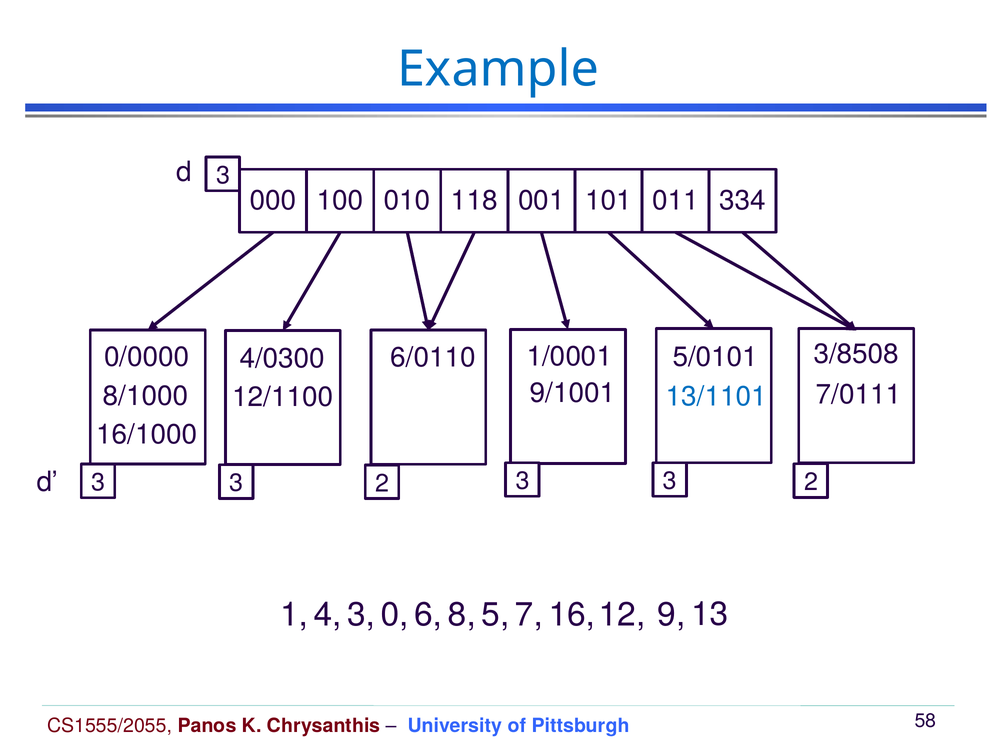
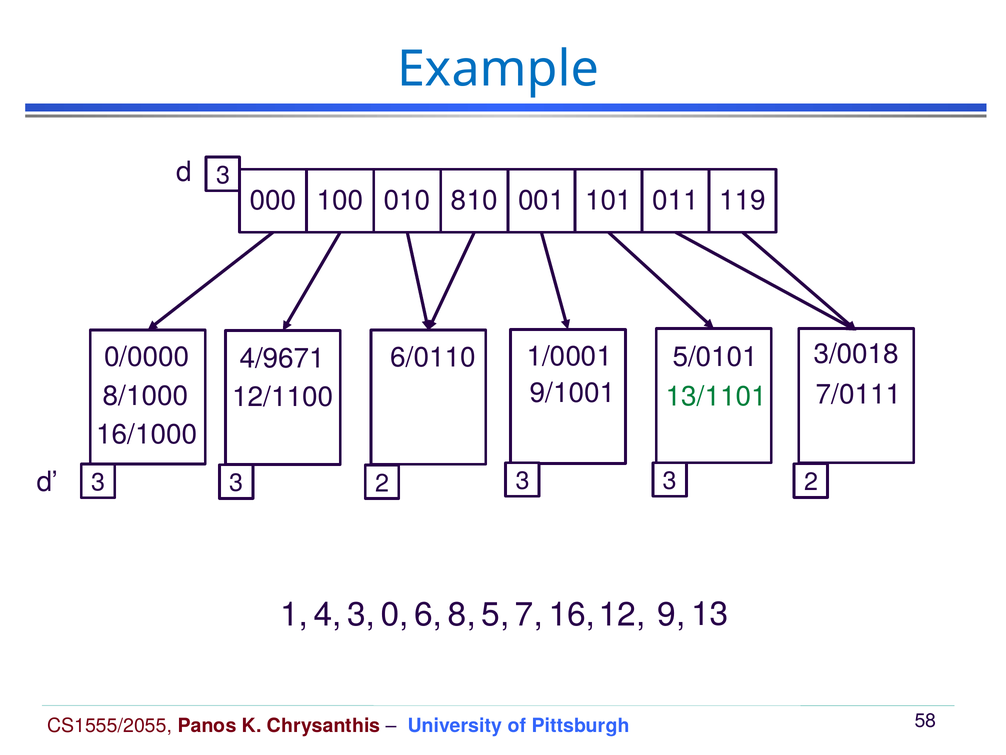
118: 118 -> 810 (474, 200)
334: 334 -> 119 (743, 200)
3/8508: 3/8508 -> 3/0018 (856, 354)
4/0300: 4/0300 -> 4/9671 (282, 358)
13/1101 colour: blue -> green (716, 396)
